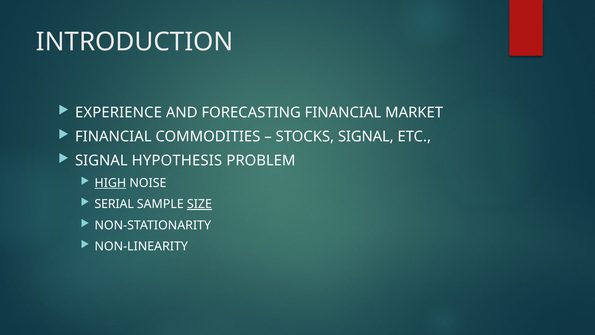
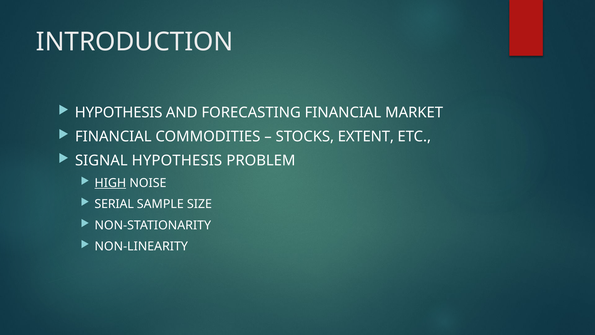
EXPERIENCE: EXPERIENCE -> HYPOTHESIS (119, 112)
STOCKS SIGNAL: SIGNAL -> EXTENT (366, 136)
SIZE underline: present -> none (199, 204)
